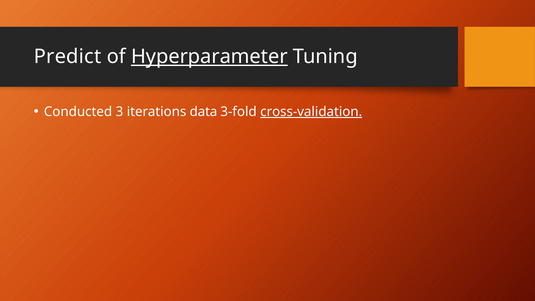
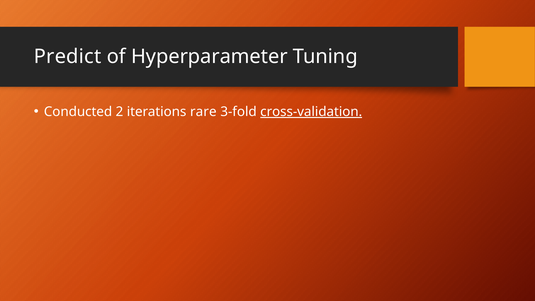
Hyperparameter underline: present -> none (209, 57)
3: 3 -> 2 (119, 112)
data: data -> rare (203, 112)
